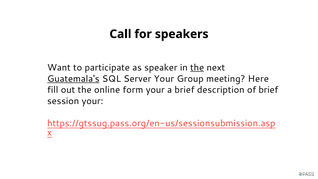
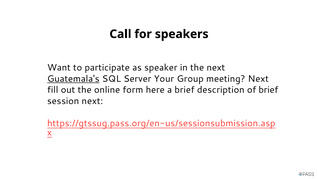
the underline: present -> none (197, 68)
meeting Here: Here -> Next (258, 79)
form your: your -> here (155, 90)
session your: your -> next (92, 101)
